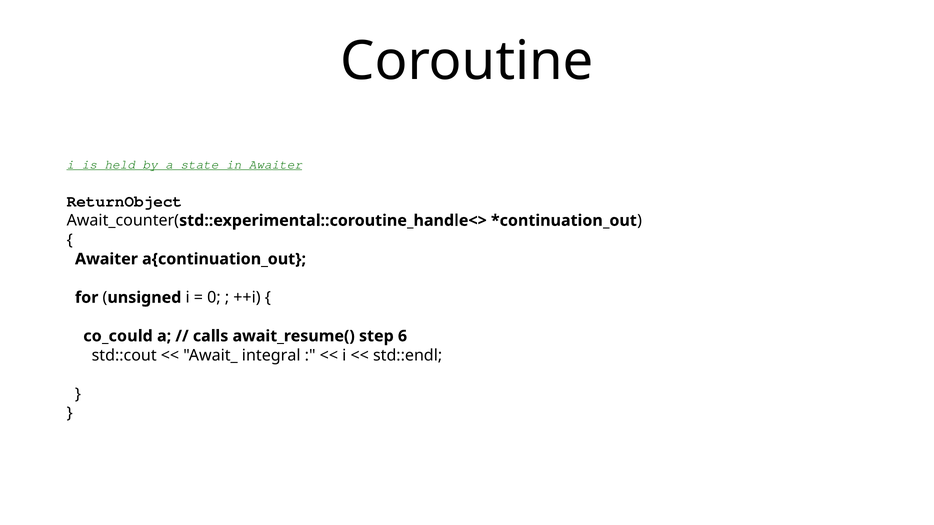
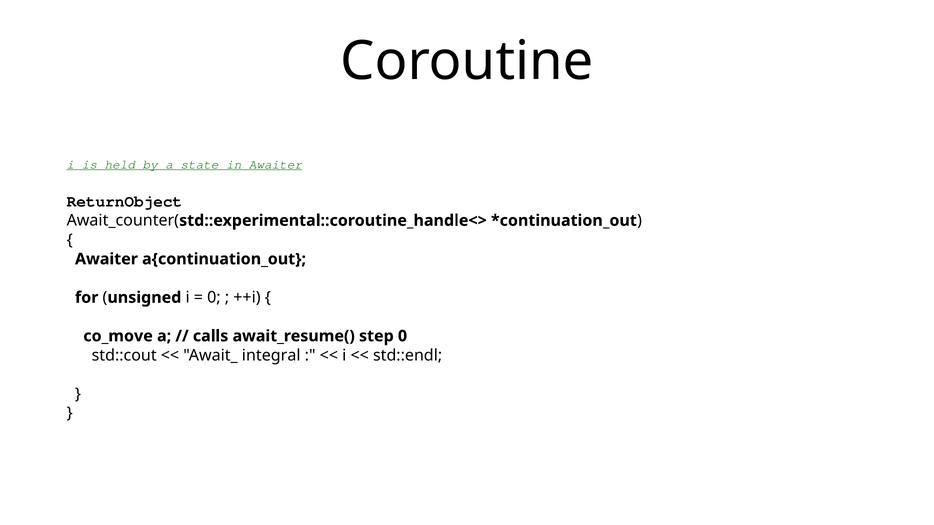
co_could: co_could -> co_move (118, 336)
step 6: 6 -> 0 (403, 336)
